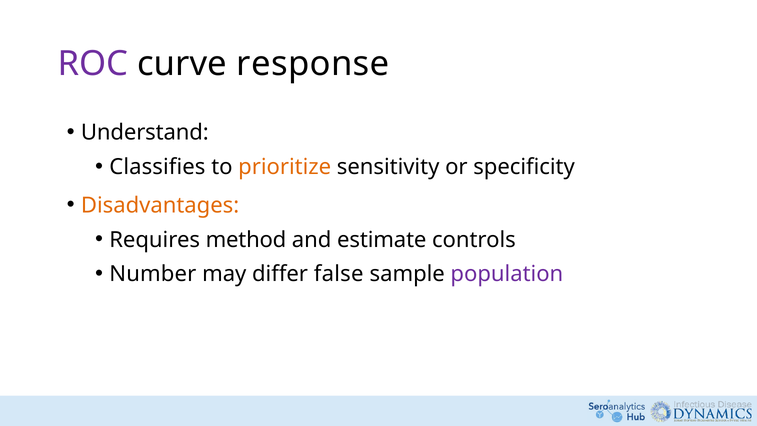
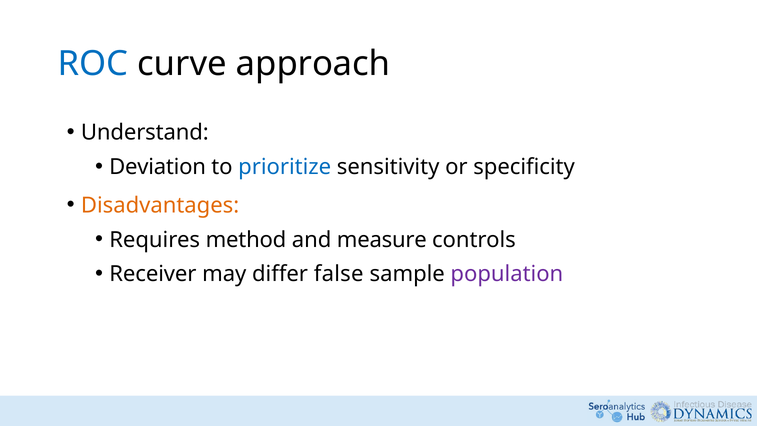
ROC colour: purple -> blue (93, 64)
response: response -> approach (313, 64)
Classifies: Classifies -> Deviation (158, 167)
prioritize colour: orange -> blue (285, 167)
estimate: estimate -> measure (382, 240)
Number: Number -> Receiver (153, 274)
